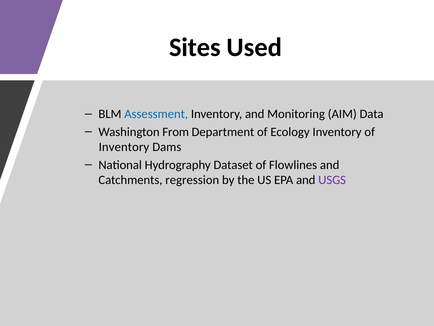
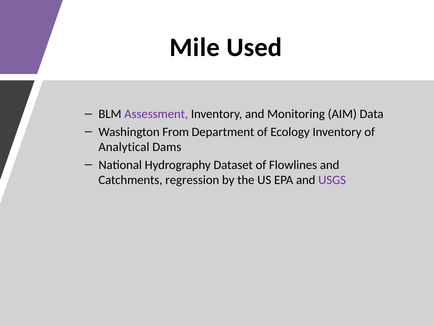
Sites: Sites -> Mile (195, 47)
Assessment colour: blue -> purple (156, 114)
Inventory: Inventory -> Analytical (124, 147)
